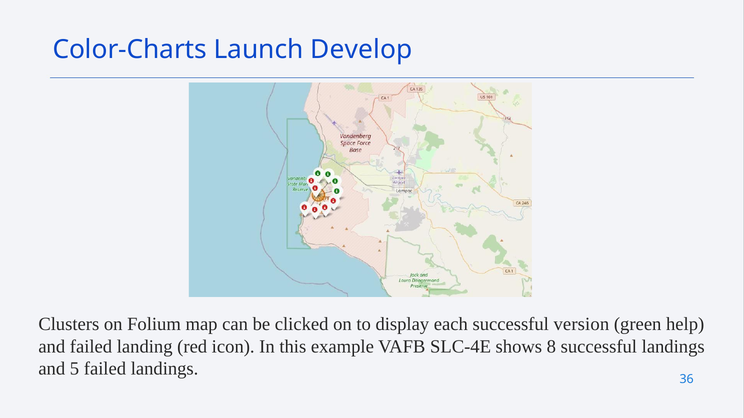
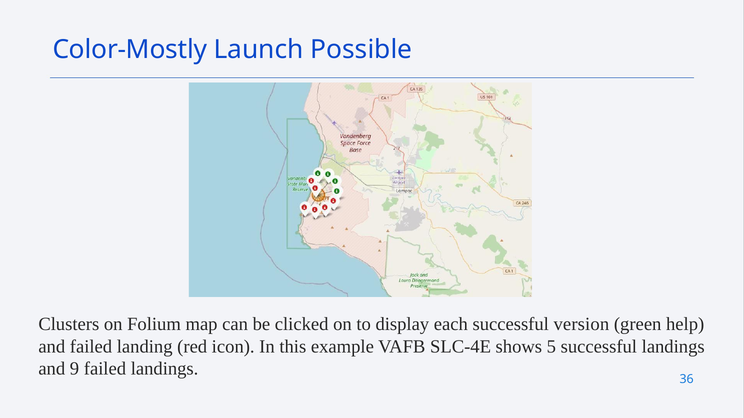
Color-Charts: Color-Charts -> Color-Mostly (130, 50)
Develop: Develop -> Possible (361, 50)
8: 8 -> 5 (551, 347)
5: 5 -> 9 (74, 369)
